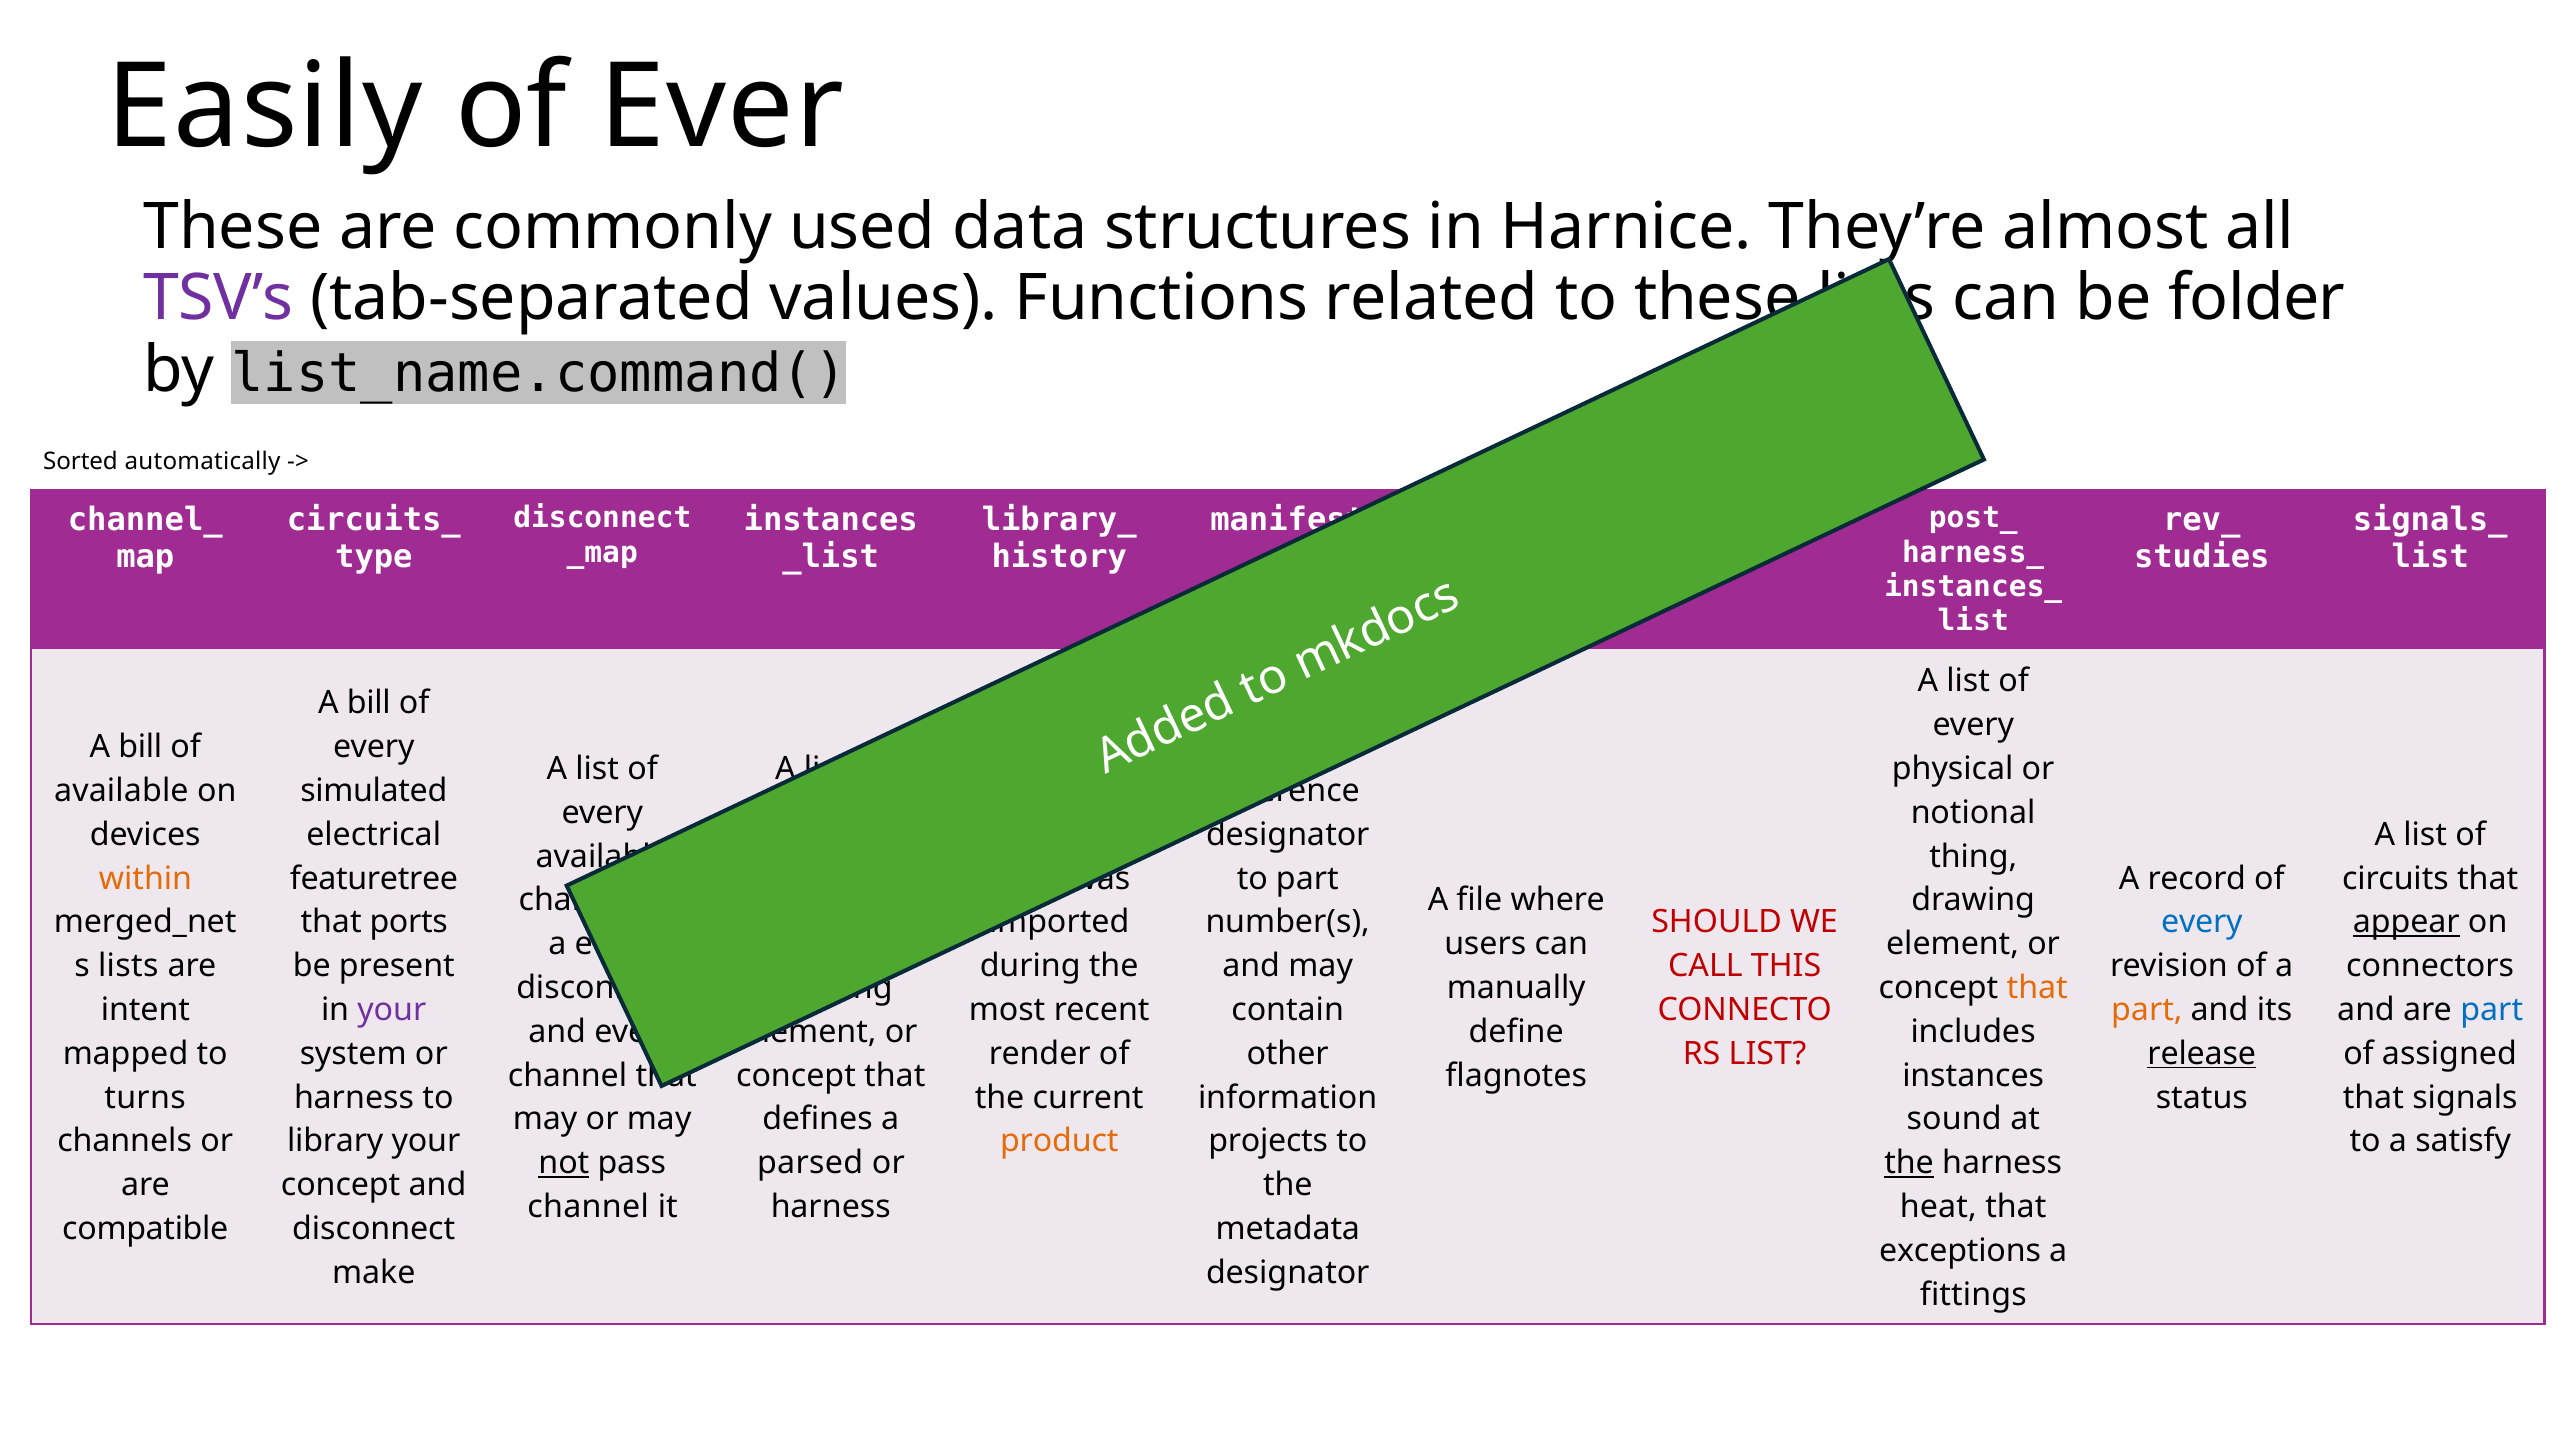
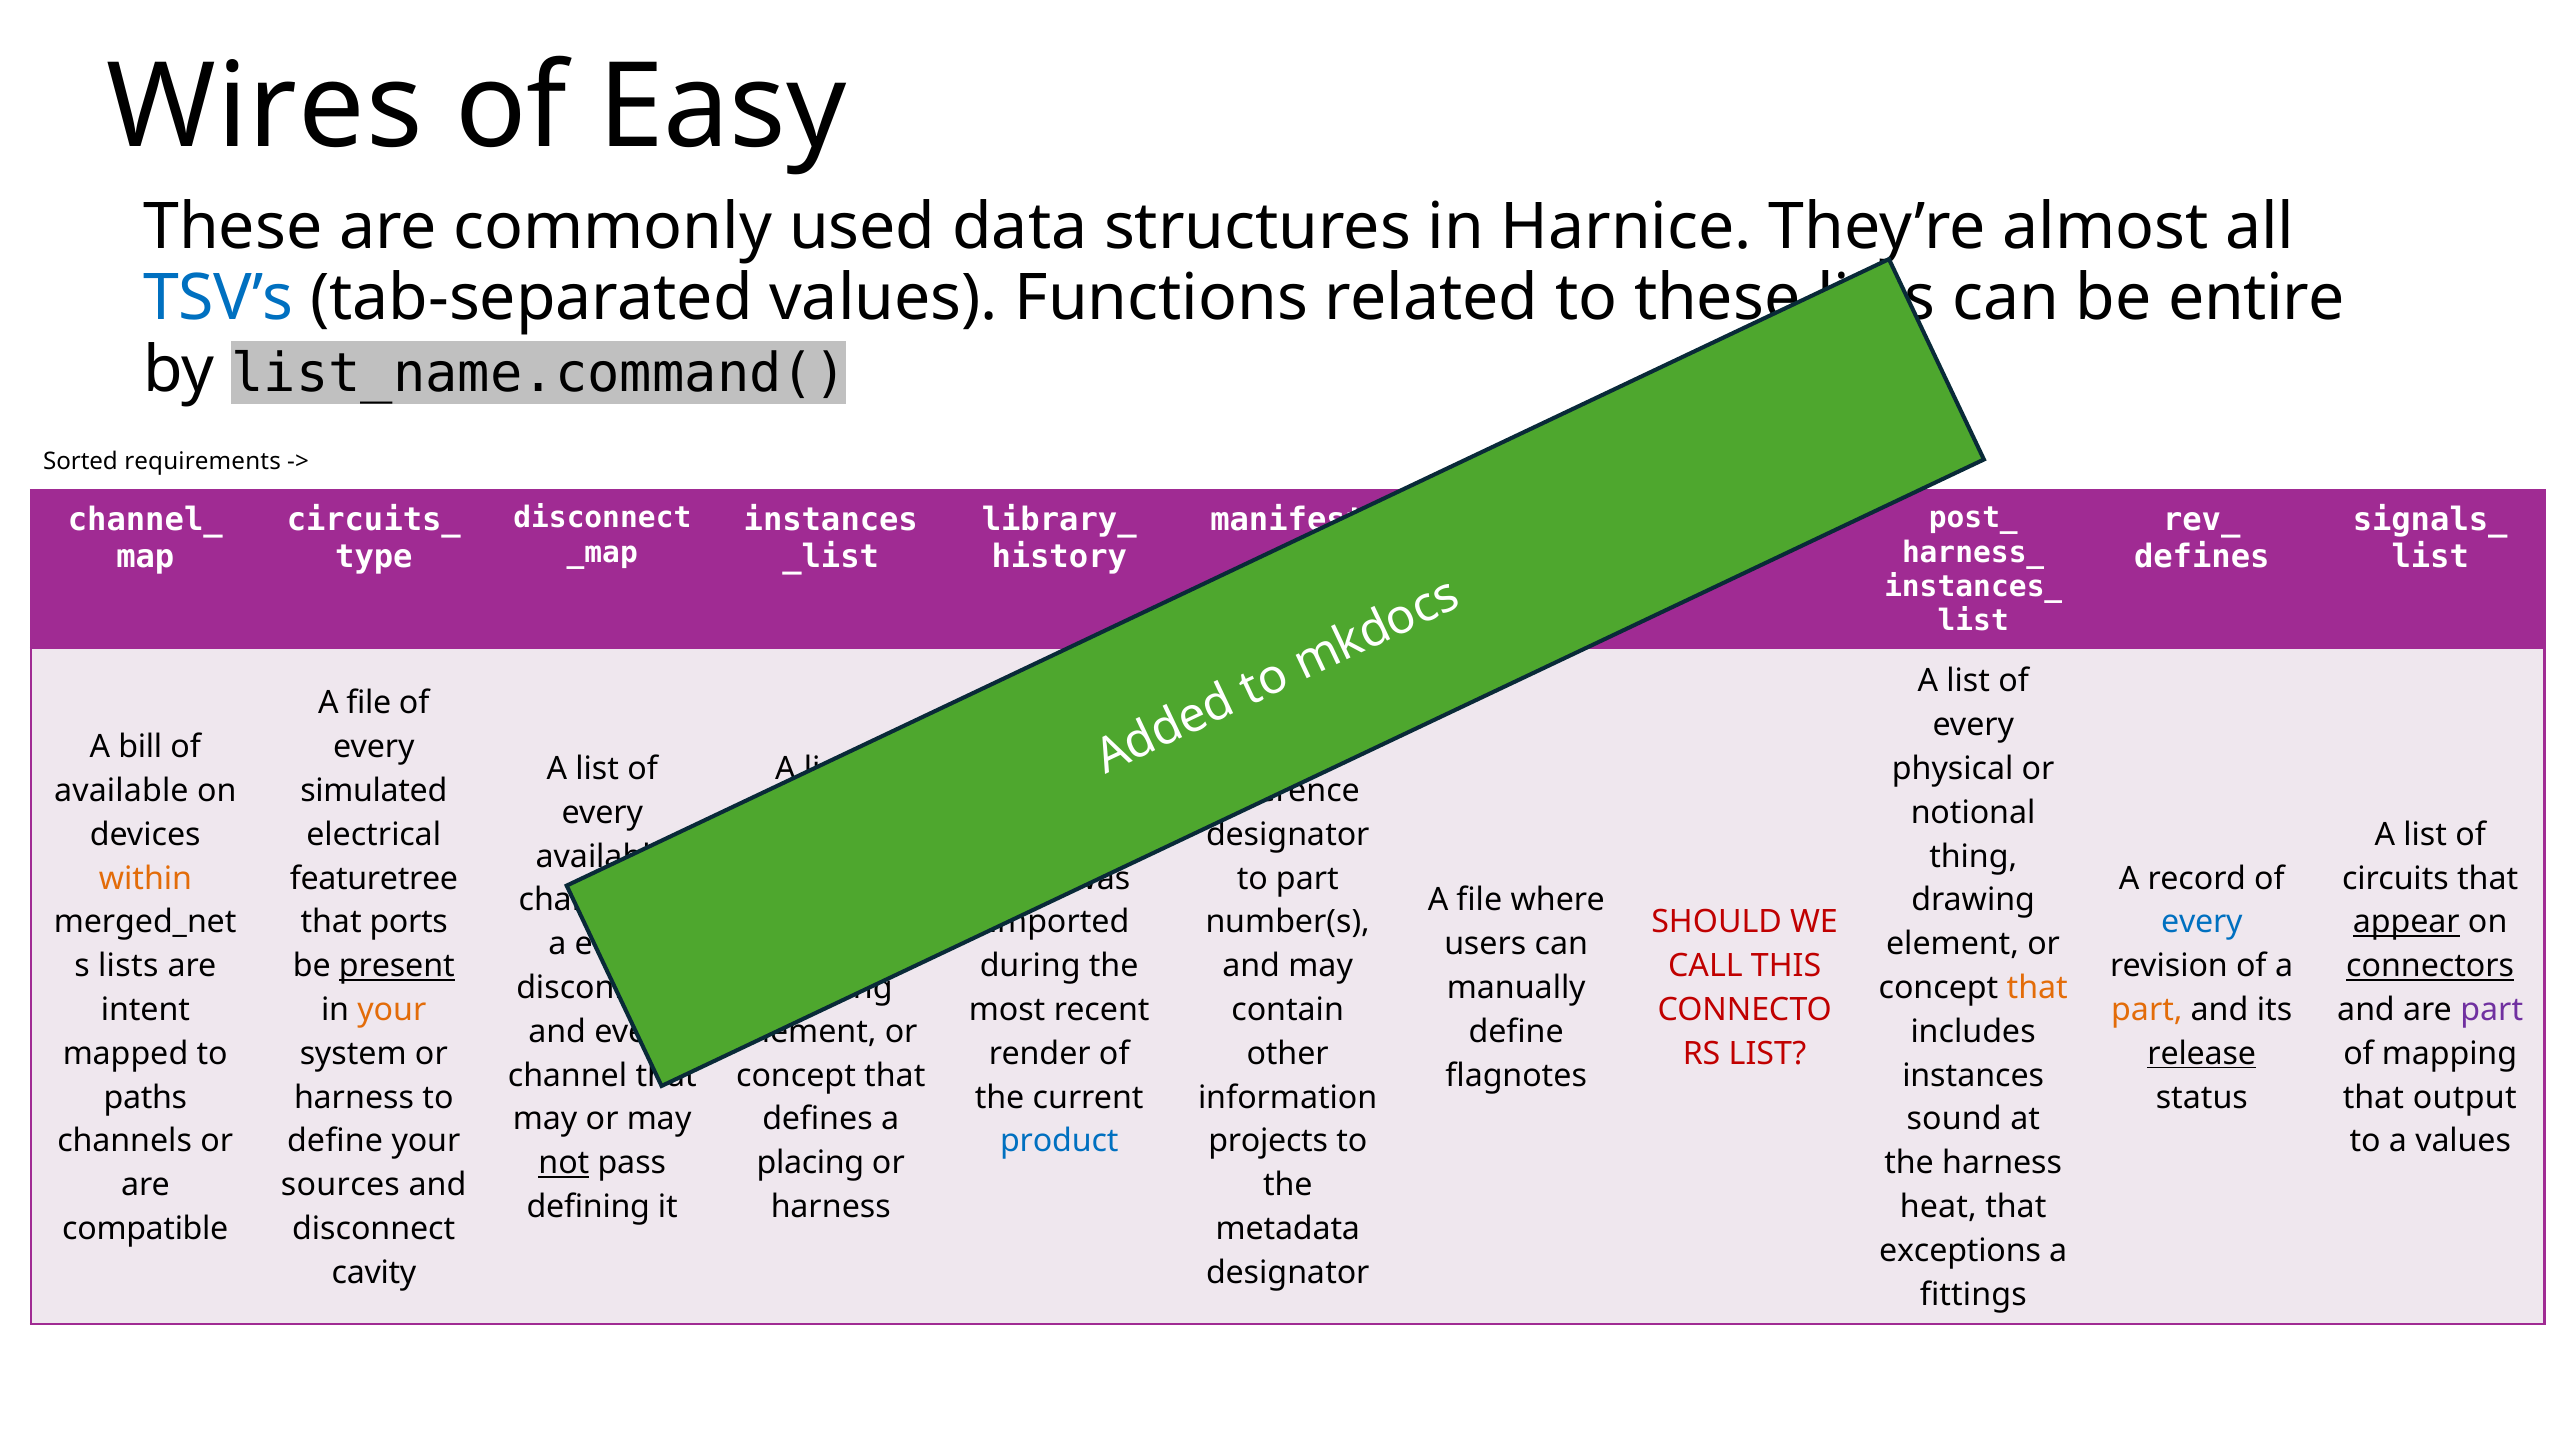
Easily: Easily -> Wires (265, 107)
Ever: Ever -> Easy (722, 107)
TSV’s colour: purple -> blue (219, 299)
folder: folder -> entire (2257, 299)
automatically: automatically -> requirements (203, 461)
studies: studies -> defines (2202, 557)
bill: bill -> file (369, 703)
present underline: none -> present (397, 966)
connectors underline: none -> present (2430, 966)
your colour: purple -> orange (392, 1010)
part colour: blue -> purple (2492, 1010)
assigned: assigned -> mapping (2449, 1054)
turns: turns -> paths (145, 1097)
signals: signals -> output (2465, 1097)
library: library -> define (335, 1141)
product colour: orange -> blue (1059, 1141)
a satisfy: satisfy -> values (2463, 1141)
parsed: parsed -> placing (810, 1163)
the underline: present -> none (1909, 1163)
concept: concept -> sources (340, 1185)
channel: channel -> defining (588, 1207)
make: make -> cavity (374, 1273)
